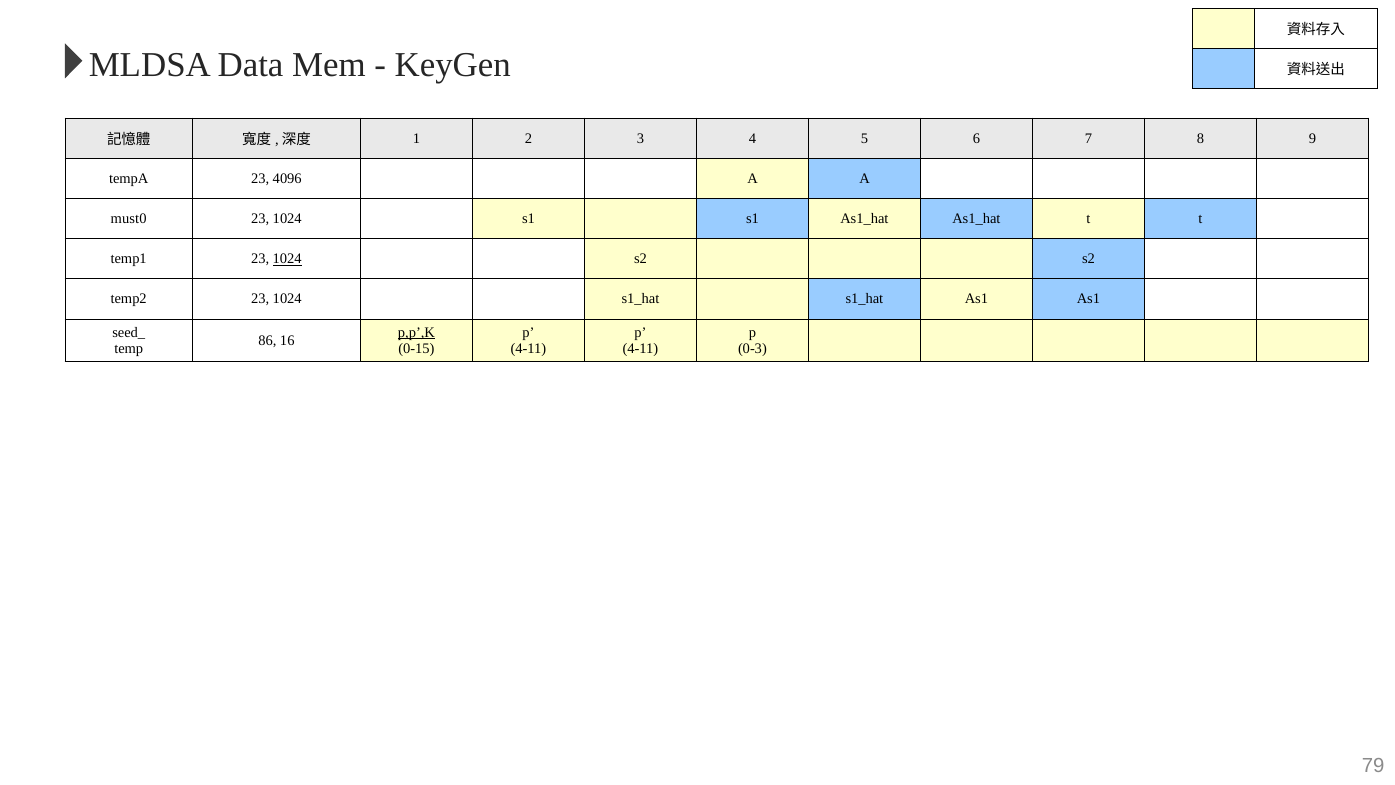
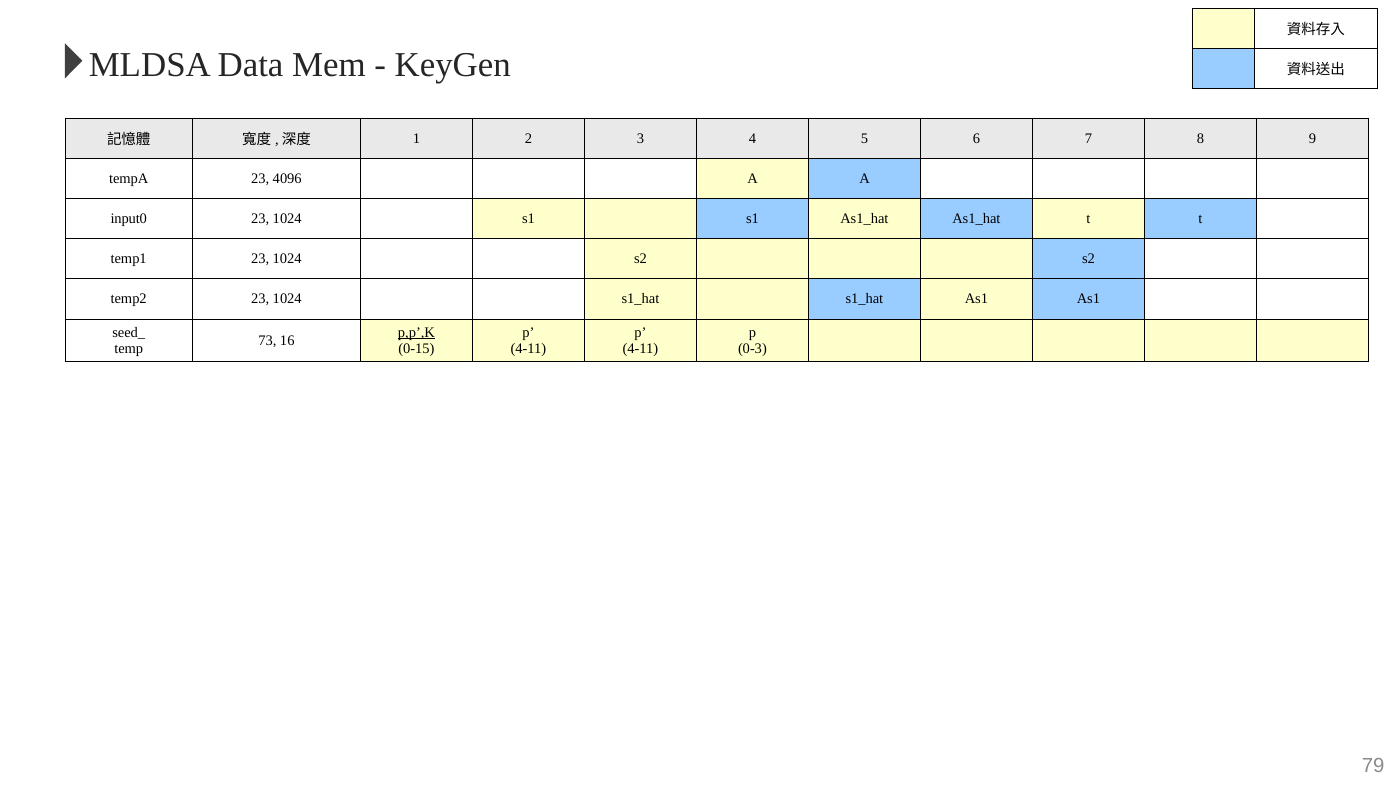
must0: must0 -> input0 (129, 218)
1024 underline: present -> none (287, 259)
86: 86 -> 73 (267, 340)
